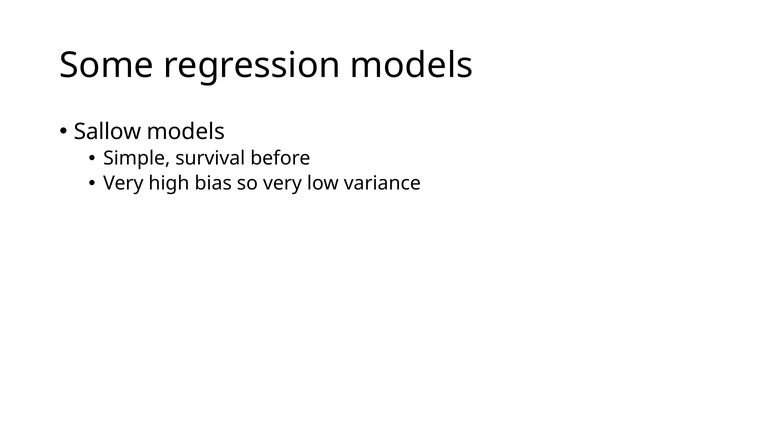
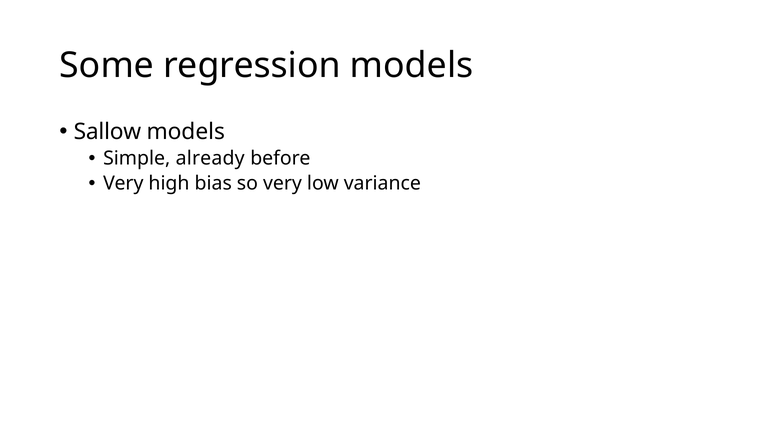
survival: survival -> already (210, 159)
